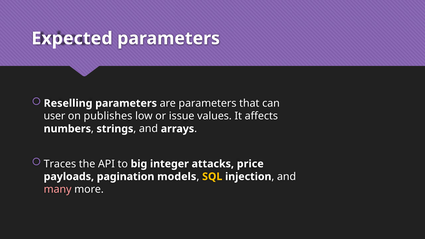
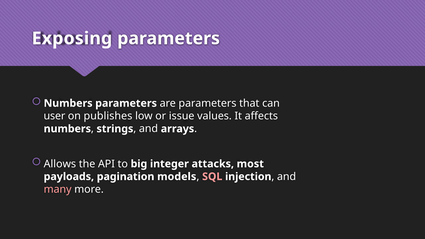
Expected: Expected -> Exposing (72, 38)
Reselling: Reselling -> Numbers (68, 103)
Traces: Traces -> Allows (60, 164)
price: price -> most (250, 164)
SQL colour: yellow -> pink (212, 177)
